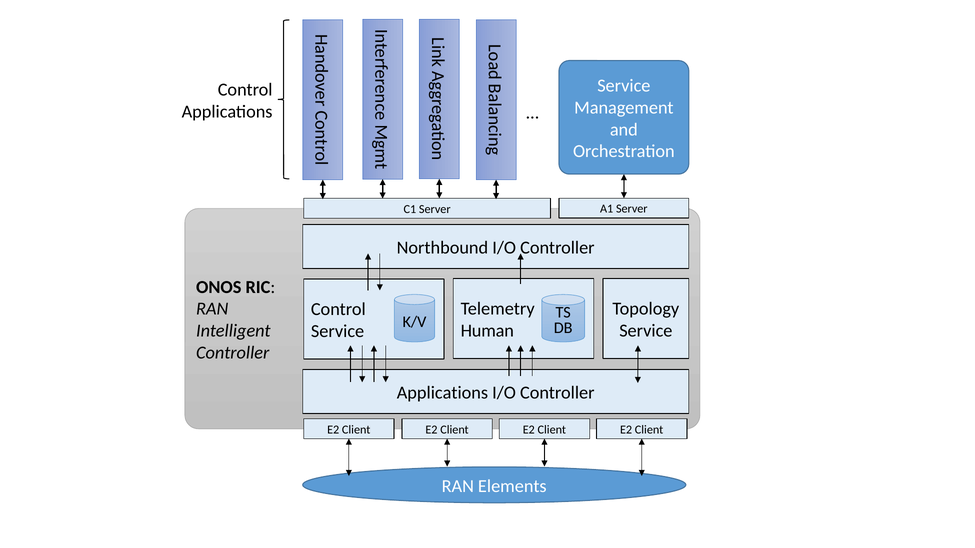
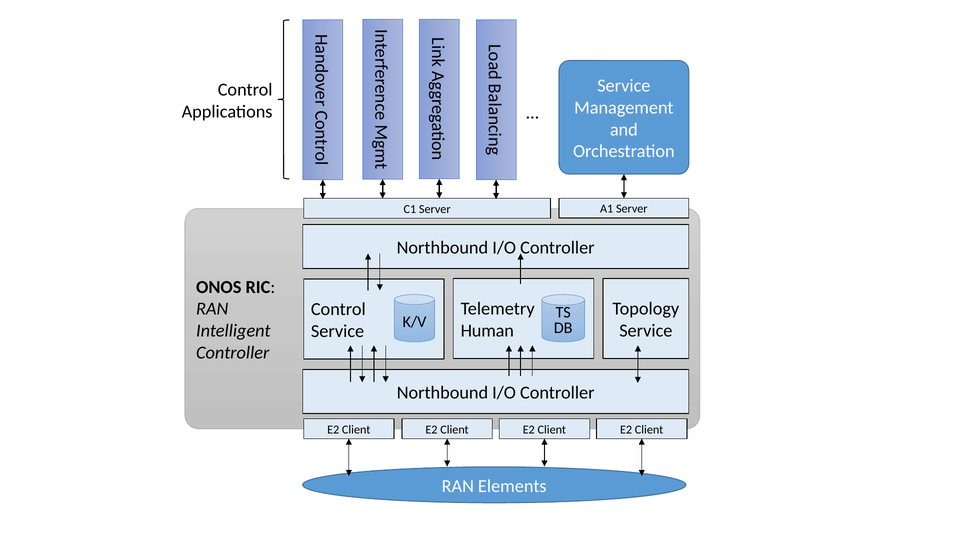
Applications: Applications -> Northbound (442, 393)
